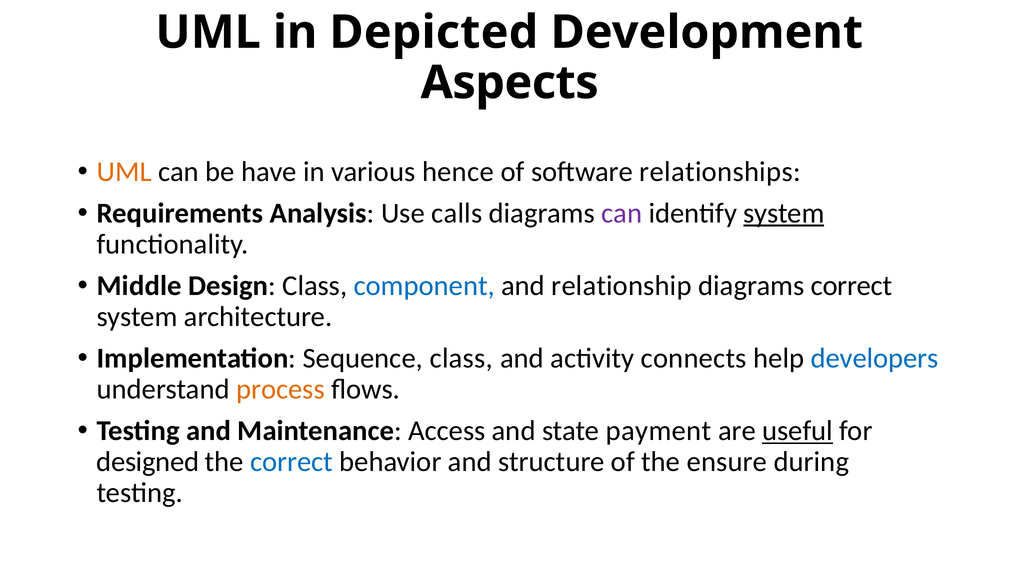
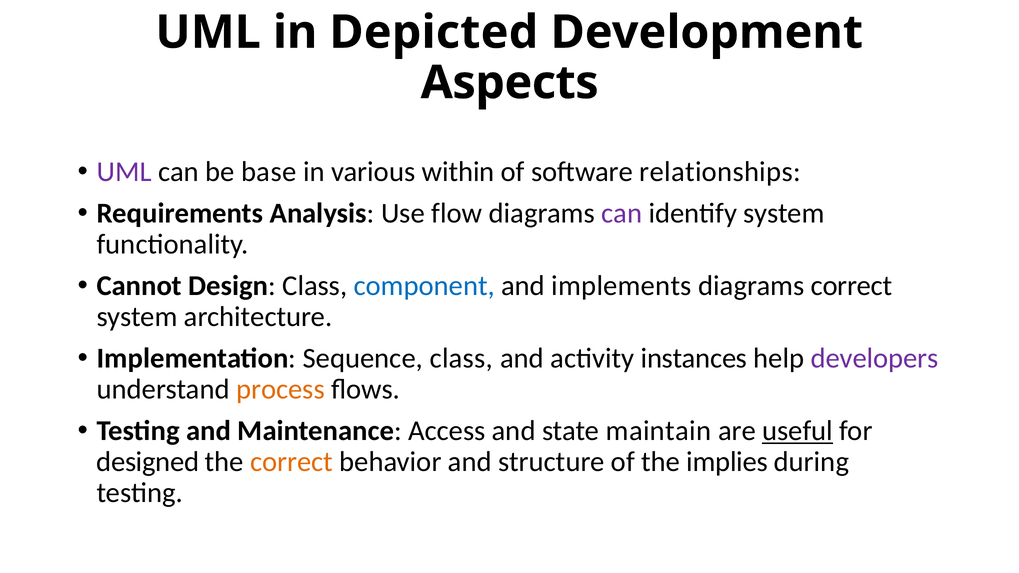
UML colour: orange -> purple (124, 172)
have: have -> base (269, 172)
hence: hence -> within (458, 172)
calls: calls -> flow (457, 213)
system underline: present -> none (784, 213)
Middle: Middle -> Cannot (139, 286)
relationship: relationship -> implements (622, 286)
connects: connects -> instances (694, 359)
developers colour: blue -> purple (875, 359)
payment: payment -> maintain (659, 431)
correct colour: blue -> orange (292, 462)
ensure: ensure -> implies (727, 462)
